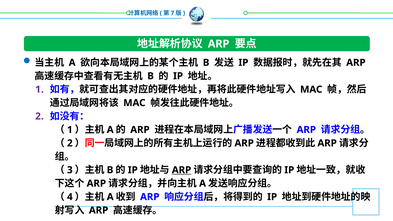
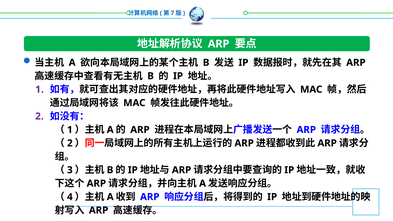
ARP underline: present -> none (182, 170)
